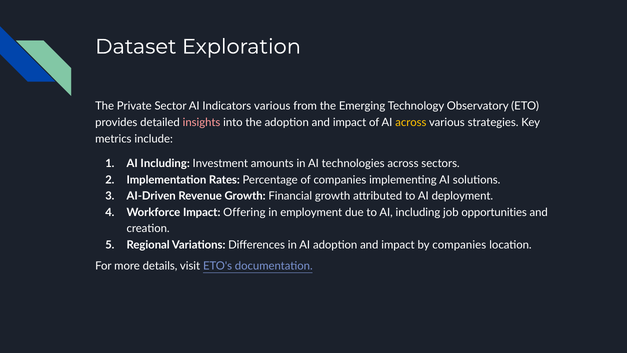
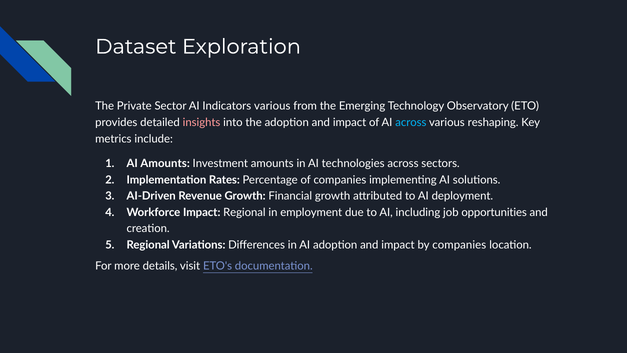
across colour: yellow -> light blue (411, 122)
strategies: strategies -> reshaping (493, 122)
Including: Including -> Amounts (165, 163)
Impact Offering: Offering -> Regional (244, 212)
